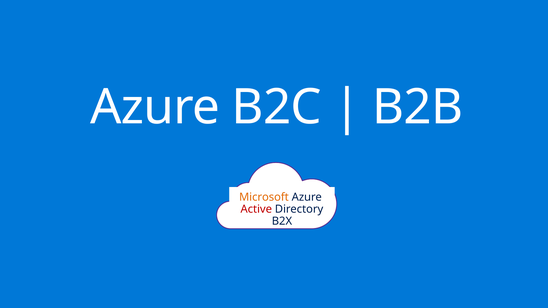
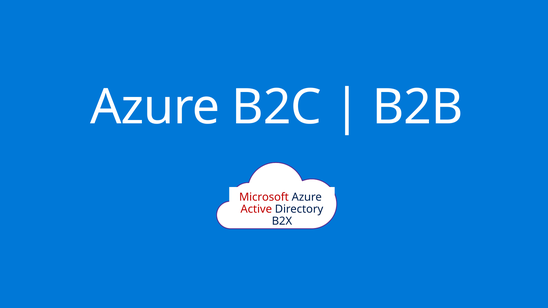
Microsoft colour: orange -> red (264, 197)
